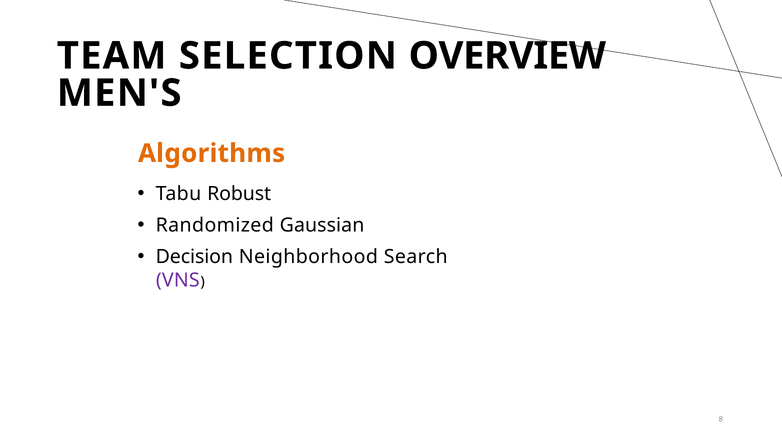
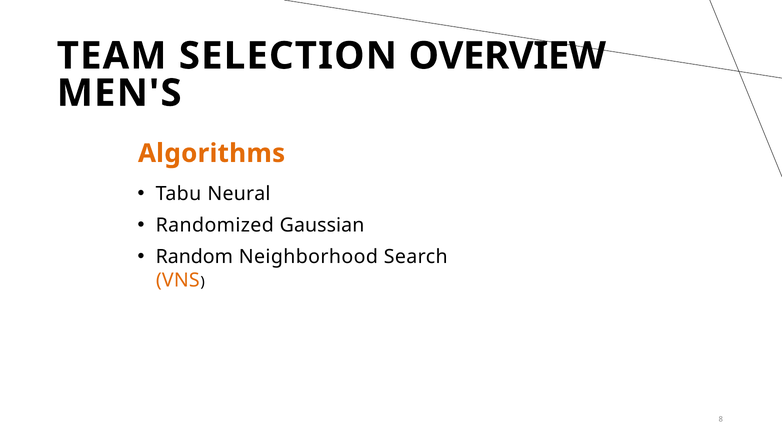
Robust: Robust -> Neural (239, 194)
Decision: Decision -> Random (194, 257)
VNS colour: purple -> orange (178, 280)
